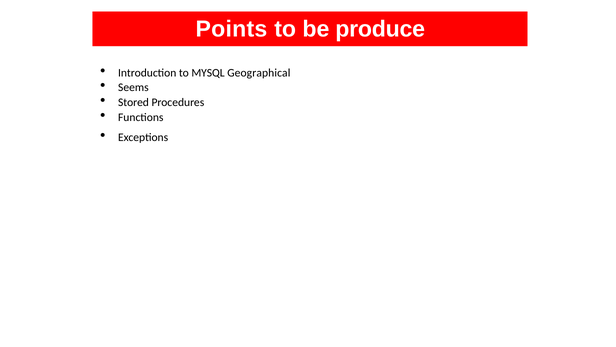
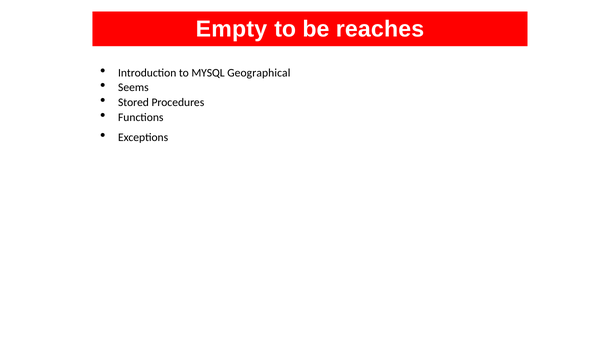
Points: Points -> Empty (231, 29)
produce: produce -> reaches (380, 29)
